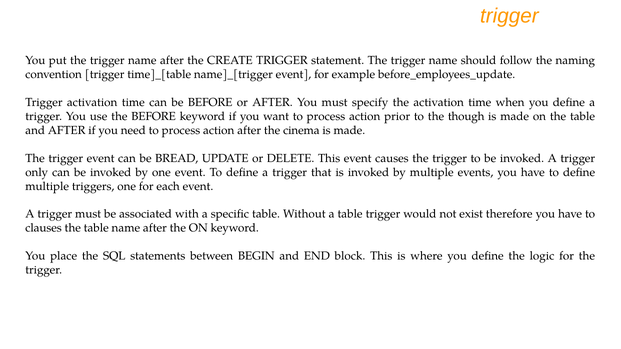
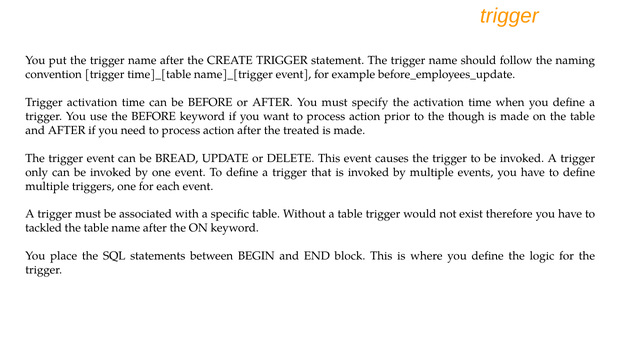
cinema: cinema -> treated (301, 131)
clauses: clauses -> tackled (44, 228)
